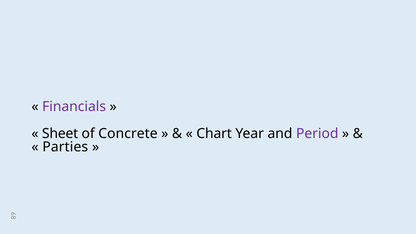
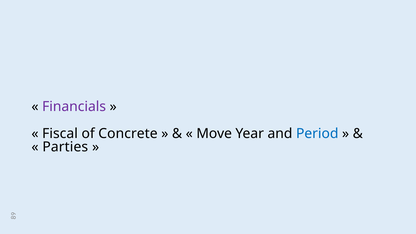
Sheet: Sheet -> Fiscal (60, 134)
Chart: Chart -> Move (214, 134)
Period colour: purple -> blue (317, 134)
